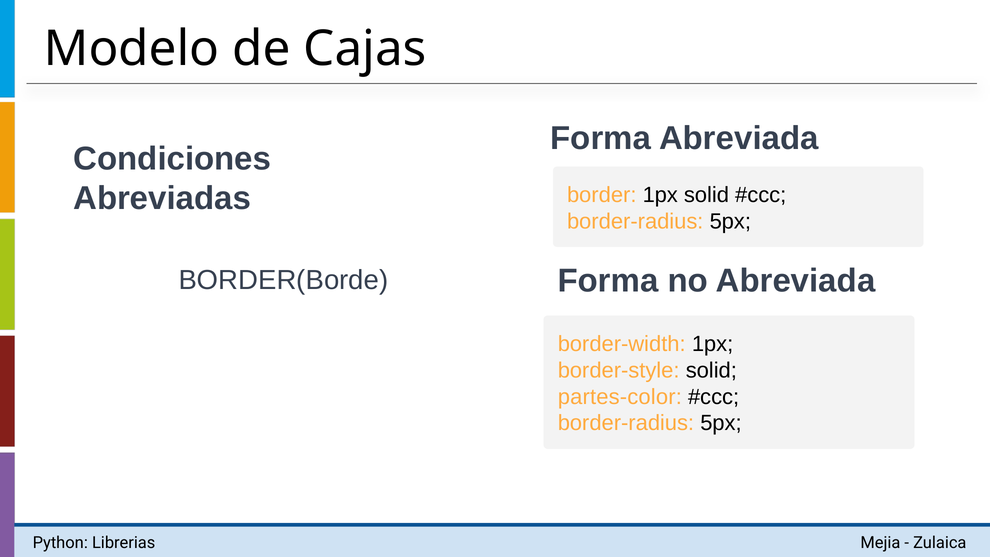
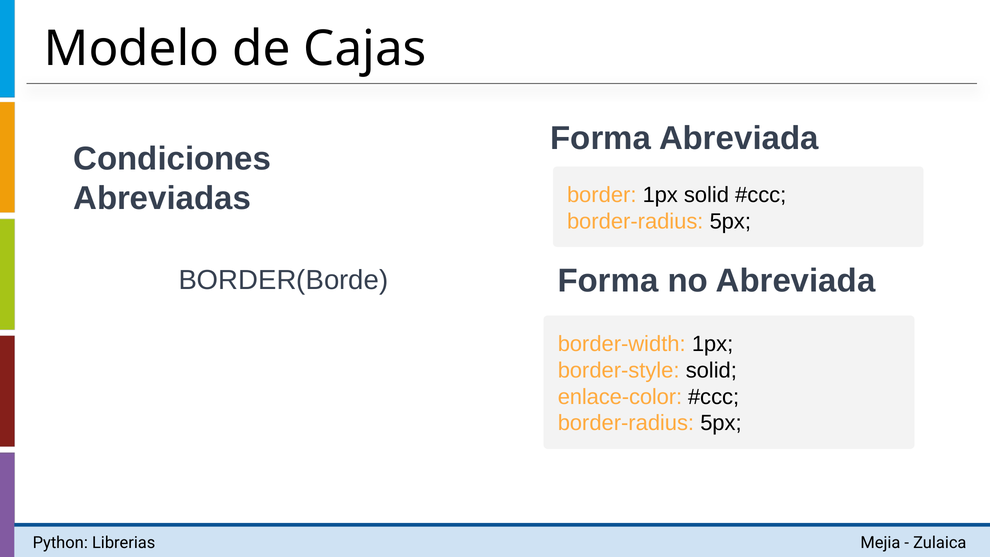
partes-color: partes-color -> enlace-color (620, 397)
